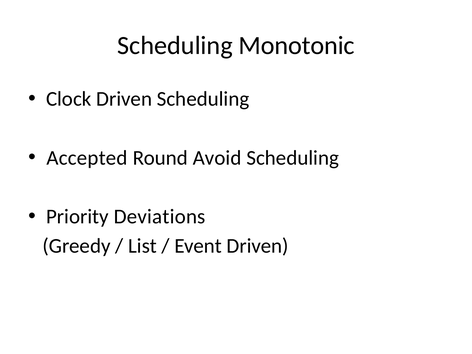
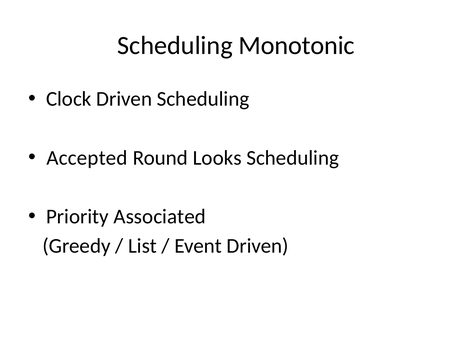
Avoid: Avoid -> Looks (217, 158)
Deviations: Deviations -> Associated (160, 217)
